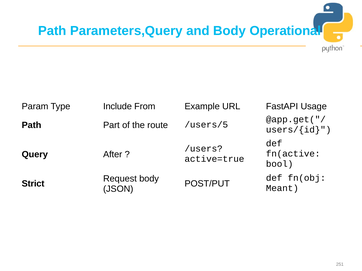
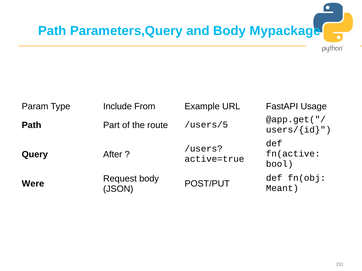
Operational: Operational -> Mypackage (285, 31)
Strict: Strict -> Were (33, 184)
